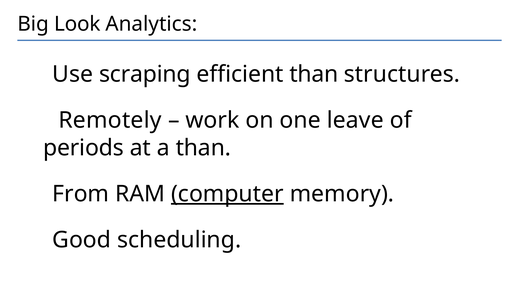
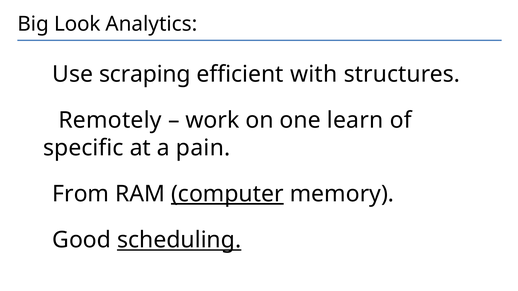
efficient than: than -> with (314, 74)
leave: leave -> learn (355, 120)
periods: periods -> specific (83, 148)
a than: than -> pain (203, 148)
scheduling underline: none -> present (179, 240)
